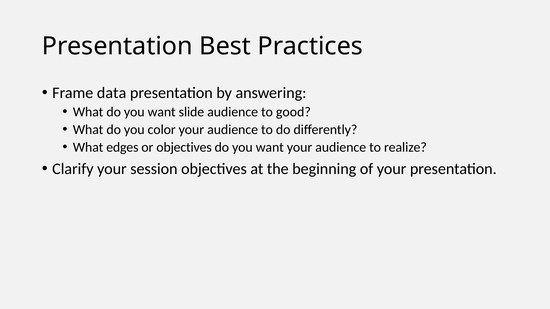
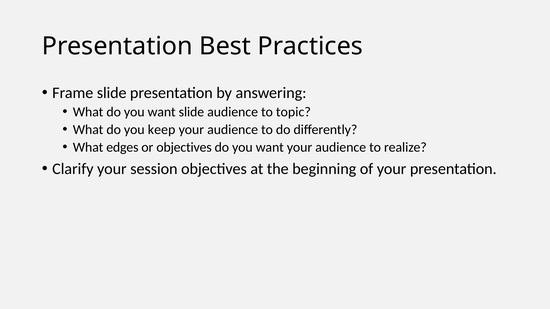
Frame data: data -> slide (112, 93)
good: good -> topic (293, 112)
color: color -> keep (162, 130)
